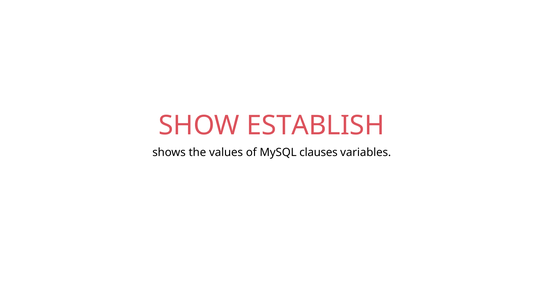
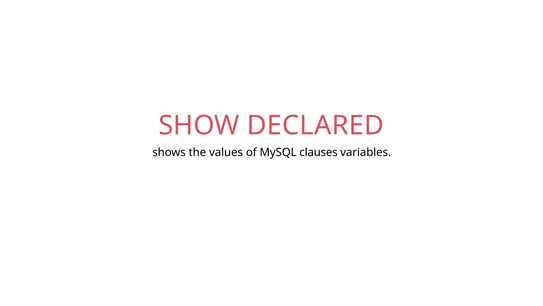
ESTABLISH: ESTABLISH -> DECLARED (315, 125)
